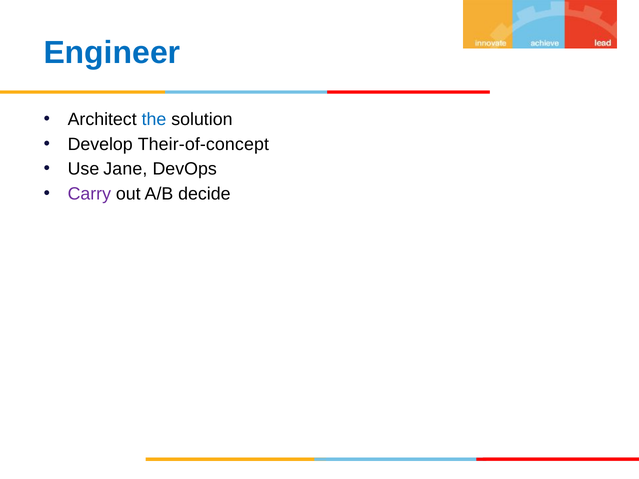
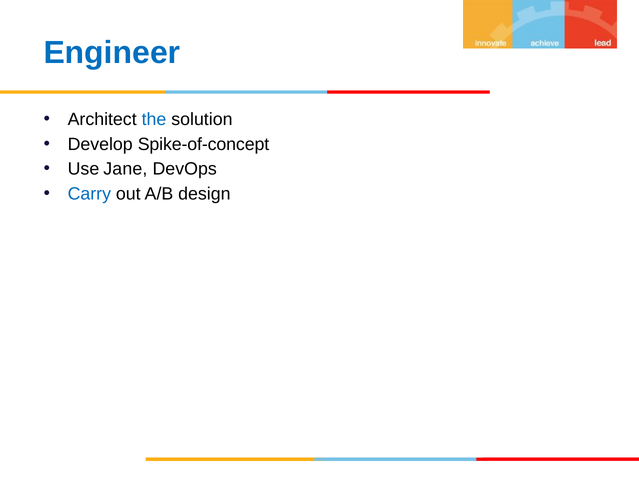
Their-of-concept: Their-of-concept -> Spike-of-concept (203, 144)
Carry colour: purple -> blue (89, 194)
decide: decide -> design (204, 194)
